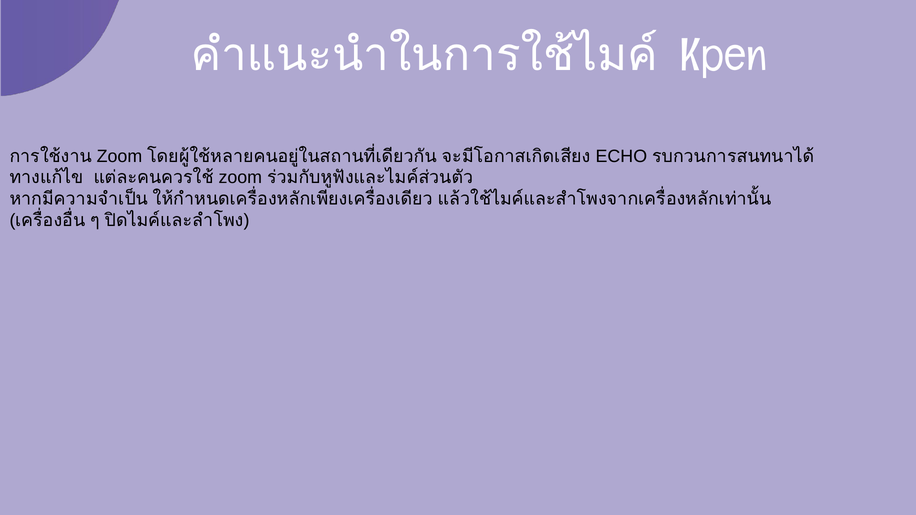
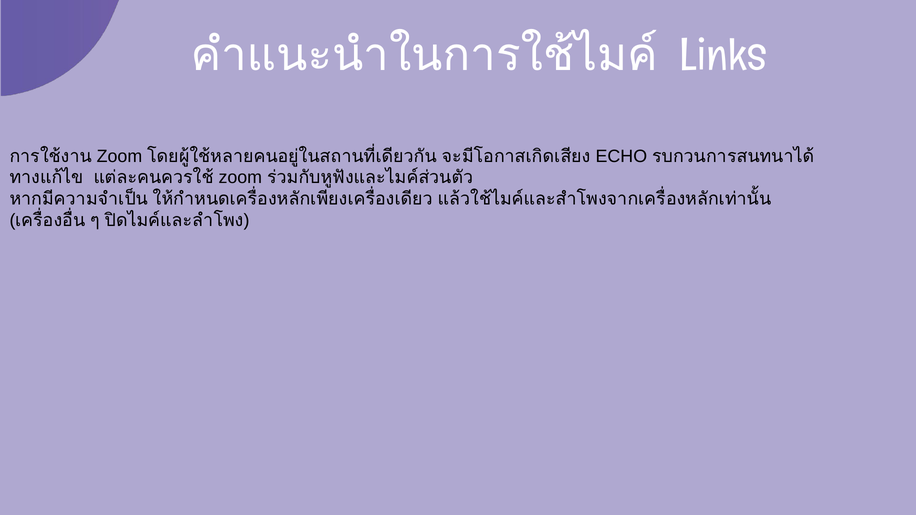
Kpen: Kpen -> Links (723, 55)
